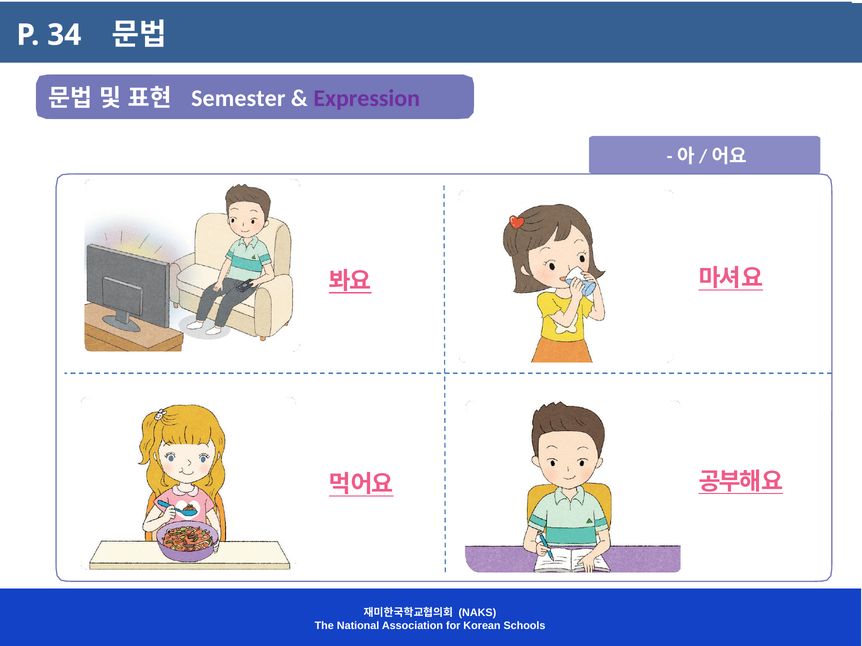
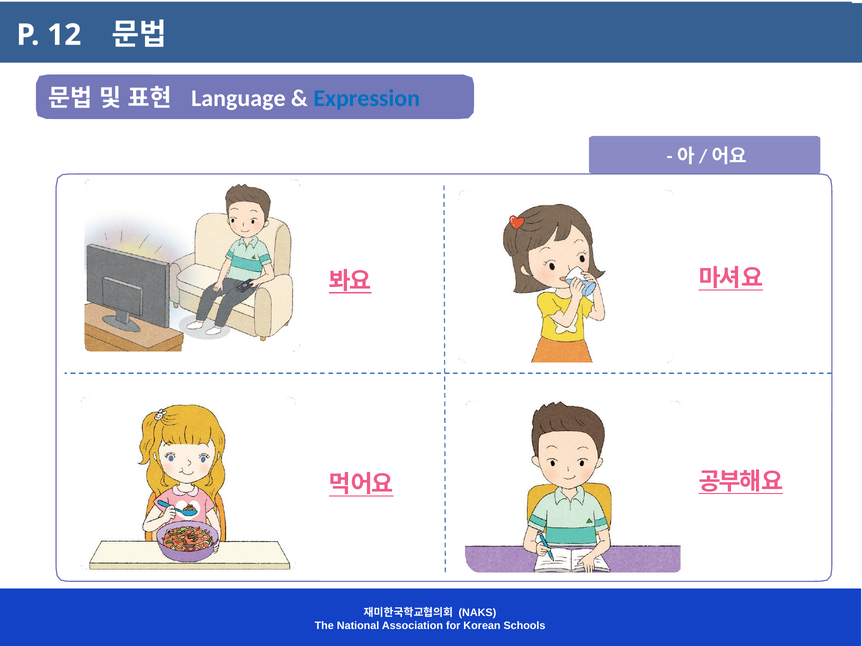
34: 34 -> 12 (64, 35)
Semester: Semester -> Language (238, 99)
Expression colour: purple -> blue (367, 99)
